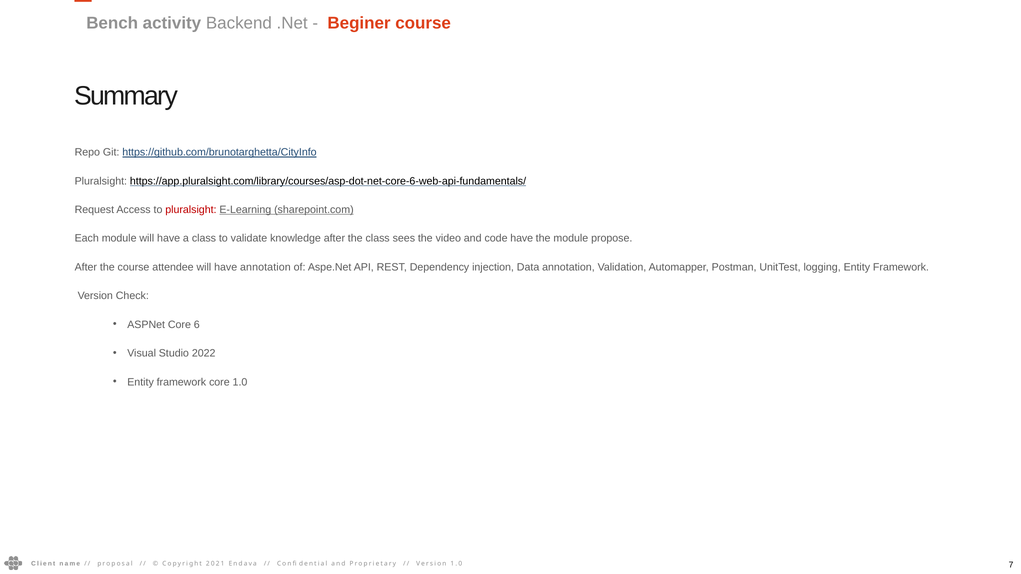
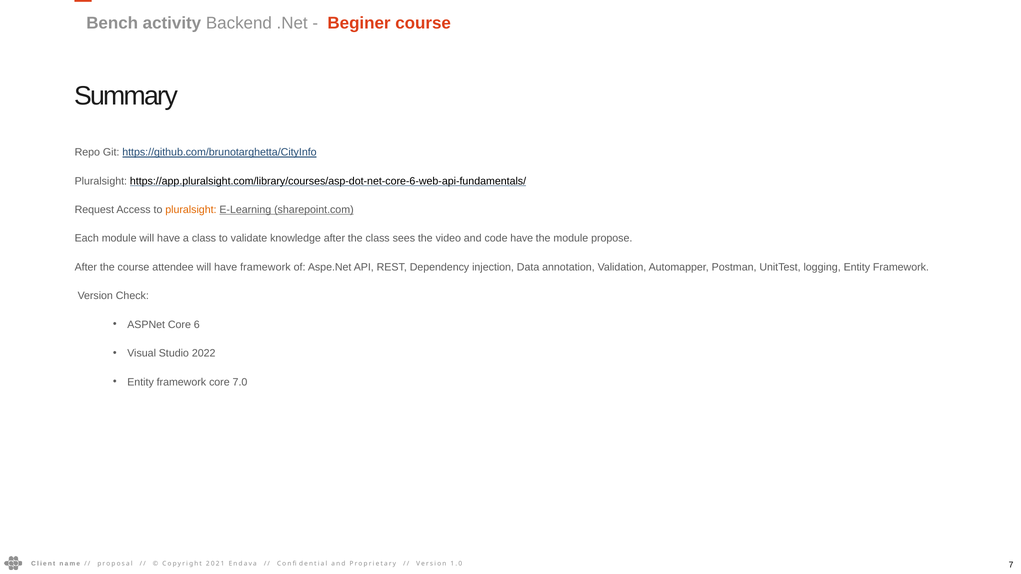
pluralsight colour: red -> orange (191, 210)
have annotation: annotation -> framework (265, 267)
core 1.0: 1.0 -> 7.0 (240, 382)
